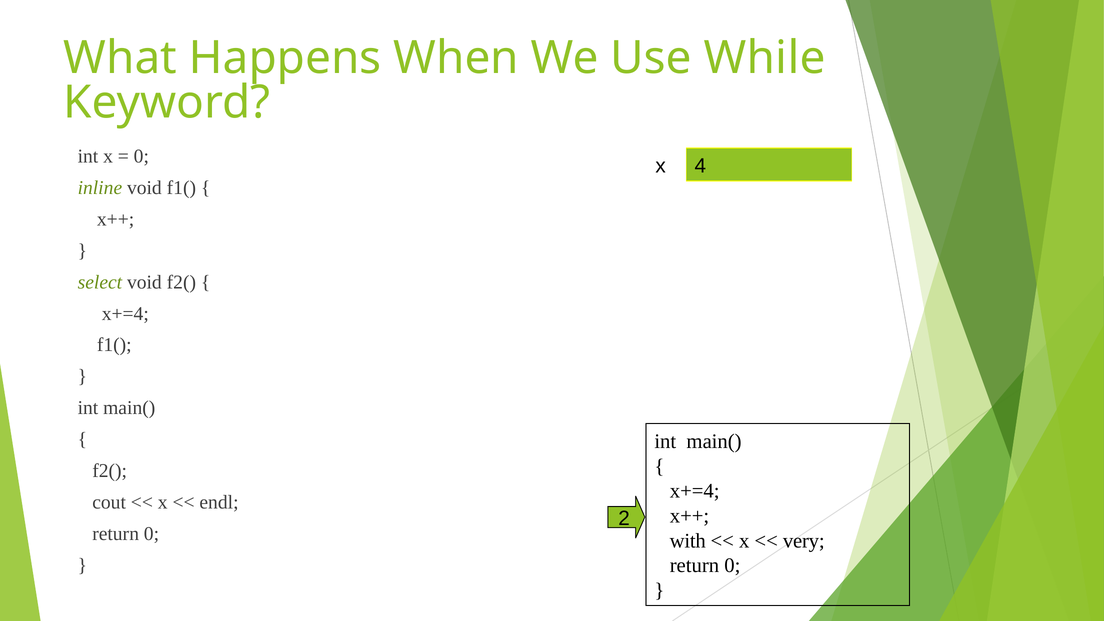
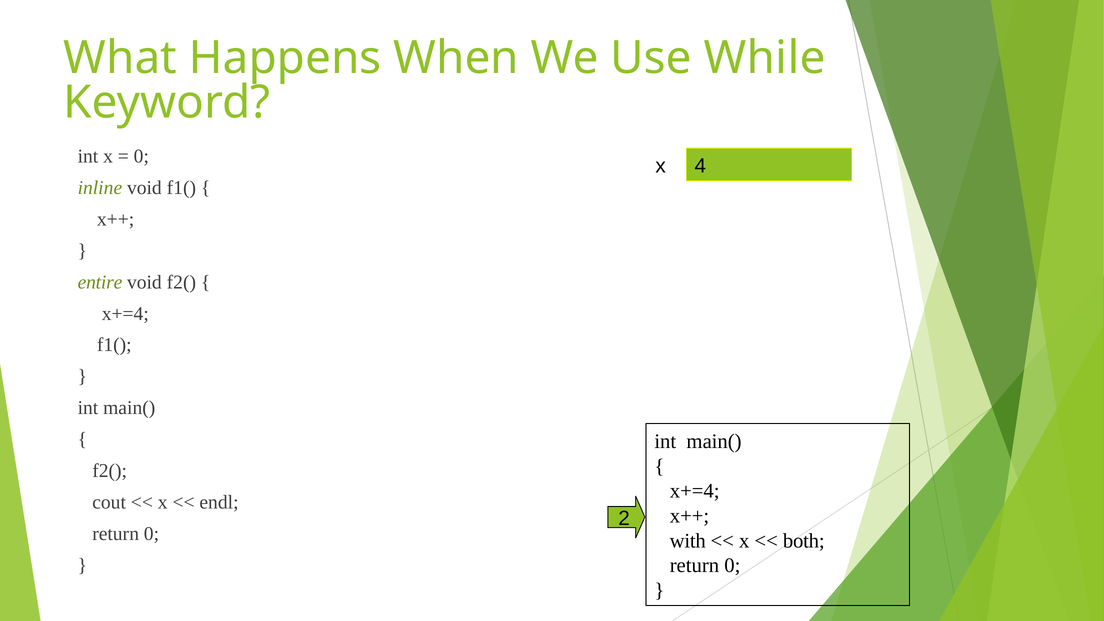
select: select -> entire (100, 282)
very: very -> both (804, 541)
